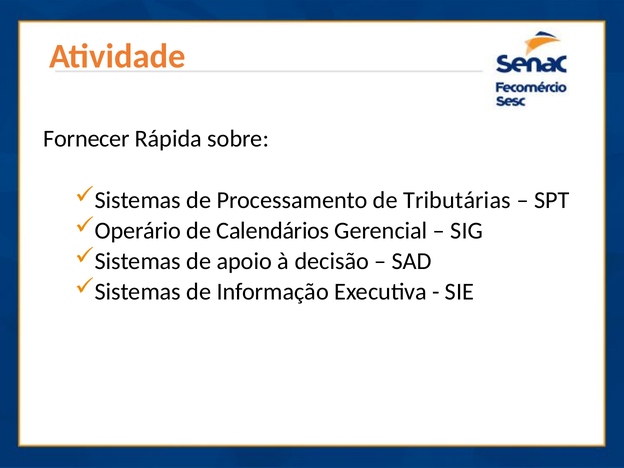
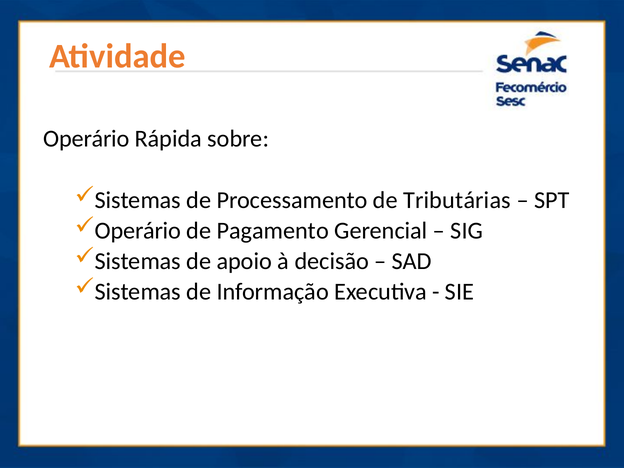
Fornecer: Fornecer -> Operário (86, 139)
Calendários: Calendários -> Pagamento (273, 231)
